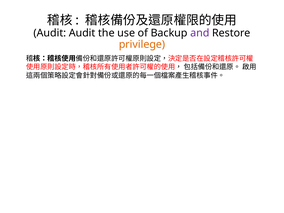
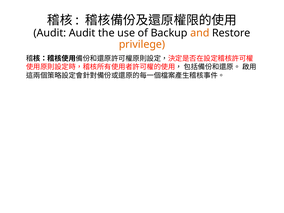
and colour: purple -> orange (200, 33)
